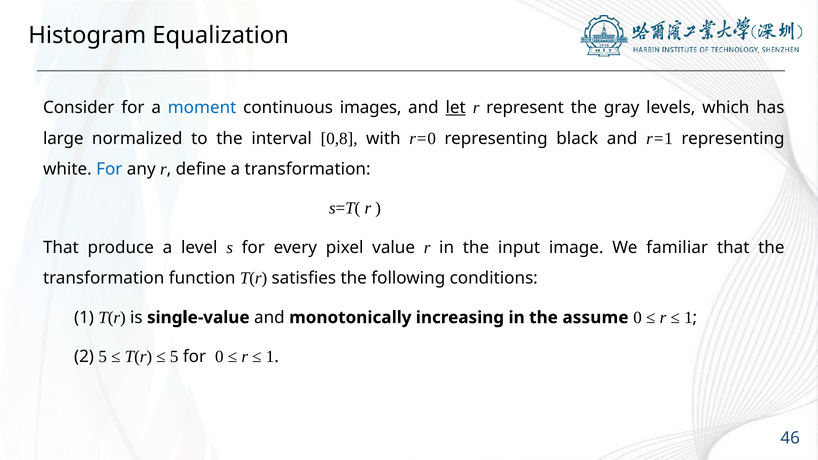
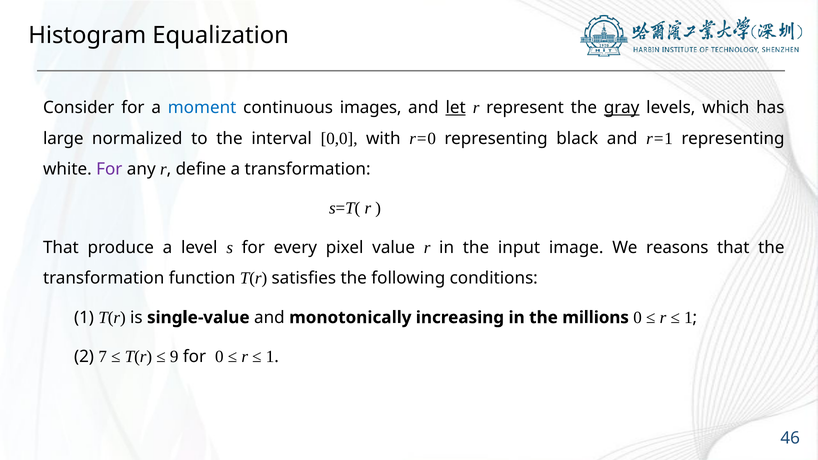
gray underline: none -> present (622, 108)
0,8: 0,8 -> 0,0 (339, 138)
For colour: blue -> purple (109, 169)
familiar: familiar -> reasons (677, 248)
assume: assume -> millions (596, 318)
2 5: 5 -> 7 (103, 357)
5: 5 -> 9 (174, 357)
